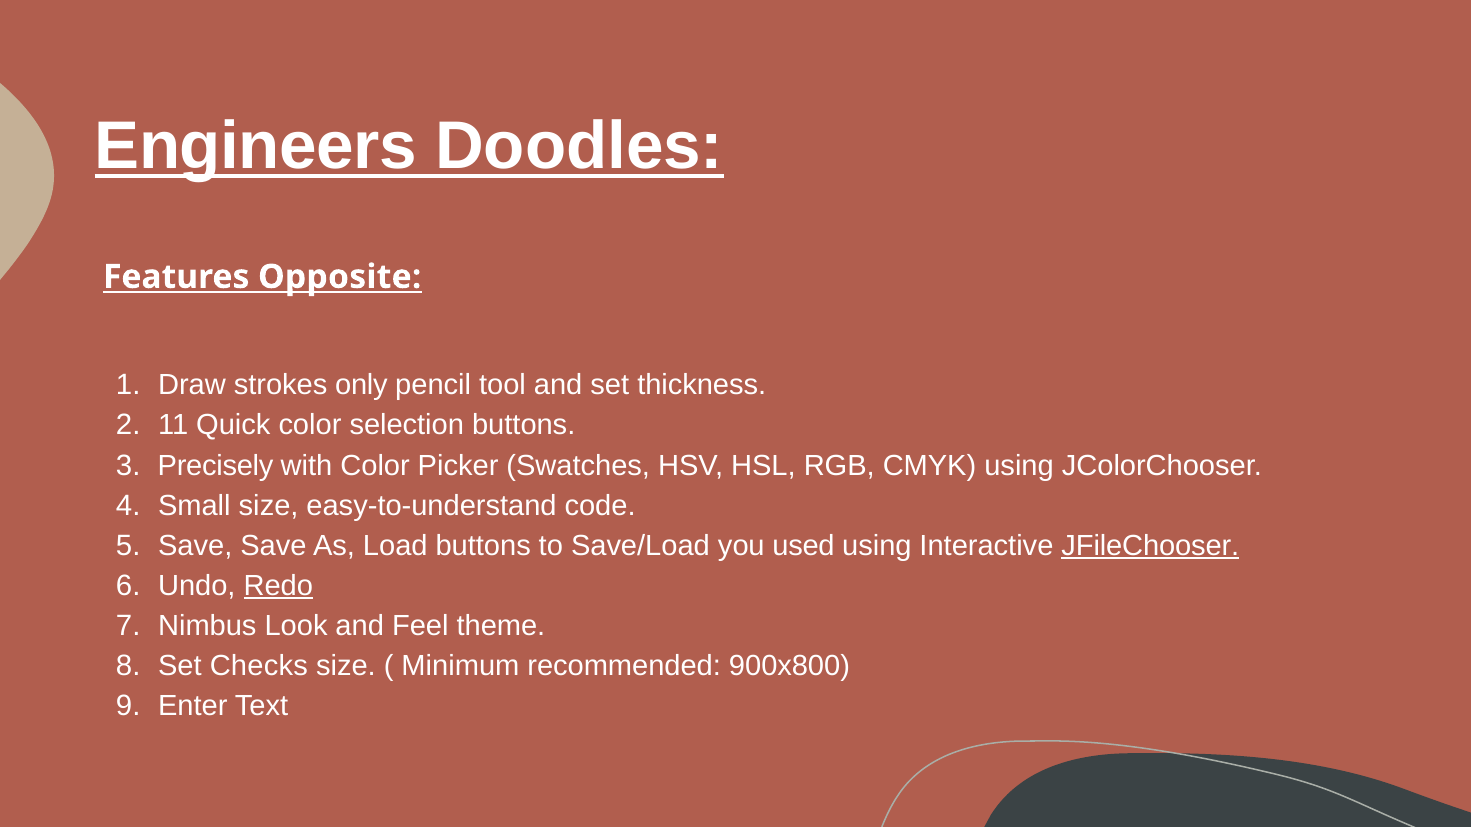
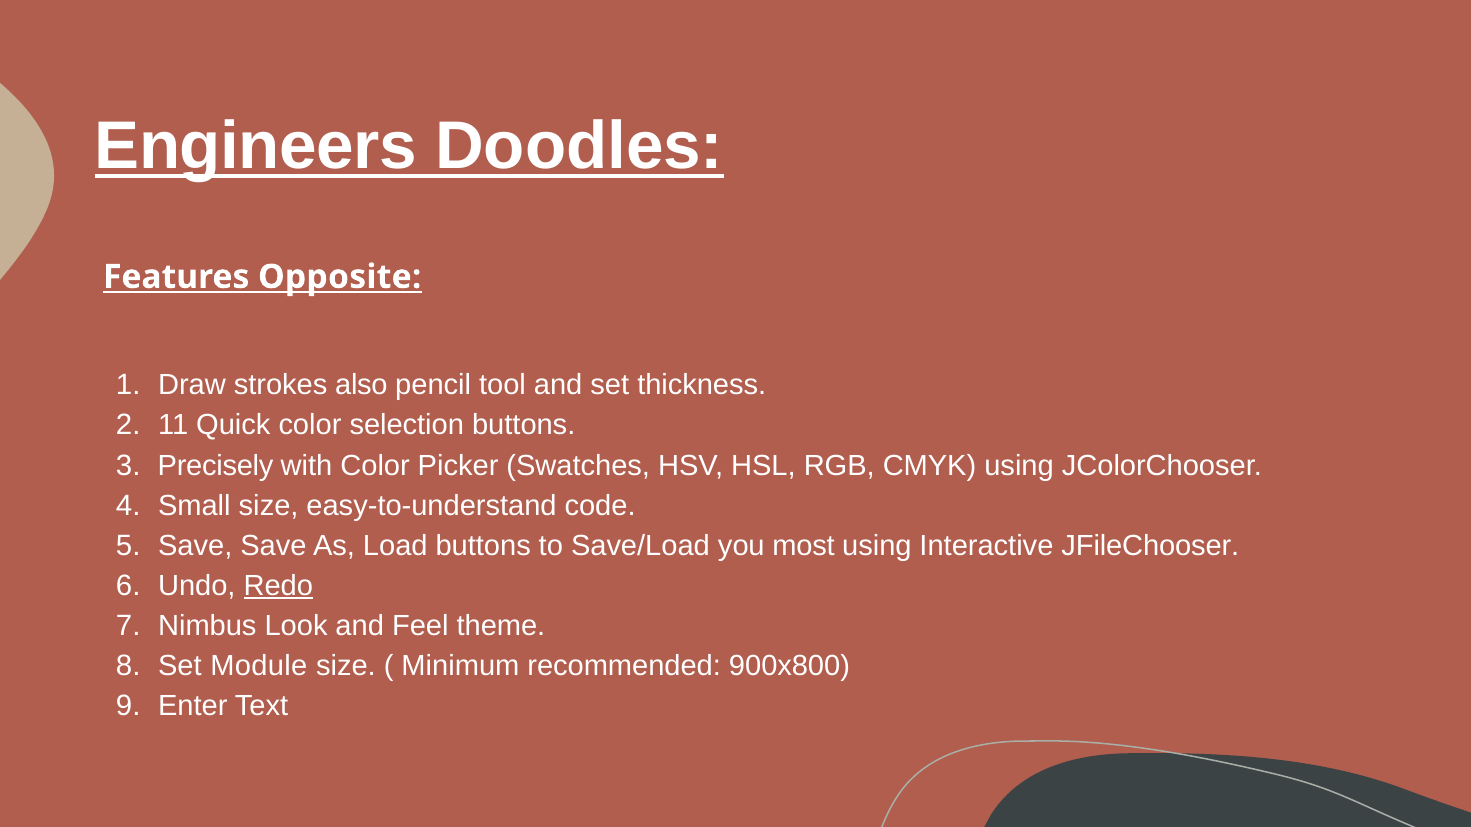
only: only -> also (361, 385)
used: used -> most (804, 546)
JFileChooser underline: present -> none (1150, 546)
Checks: Checks -> Module (259, 666)
